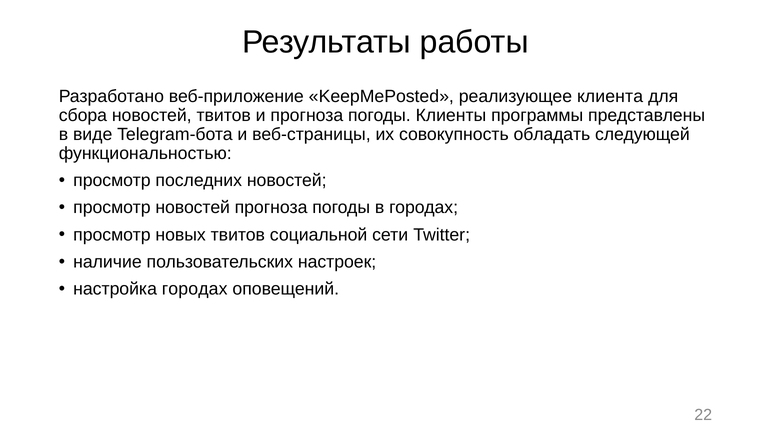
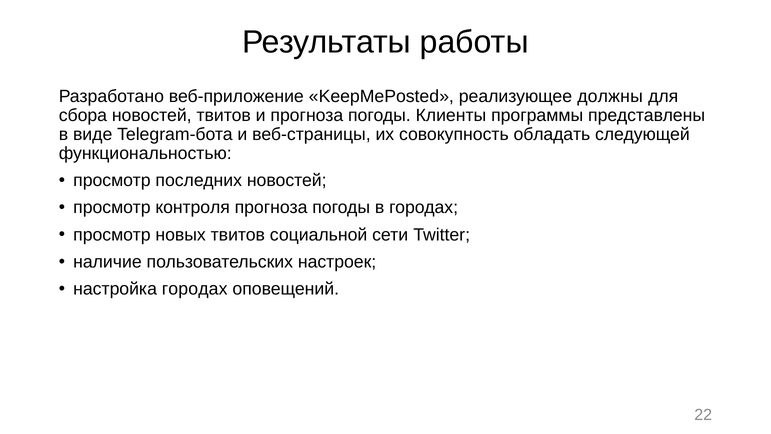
клиента: клиента -> должны (610, 96)
просмотр новостей: новостей -> контроля (193, 207)
